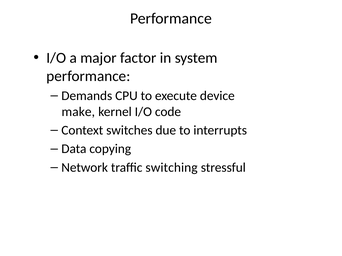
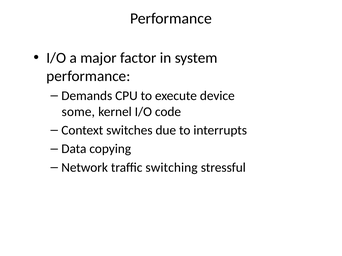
make: make -> some (78, 112)
